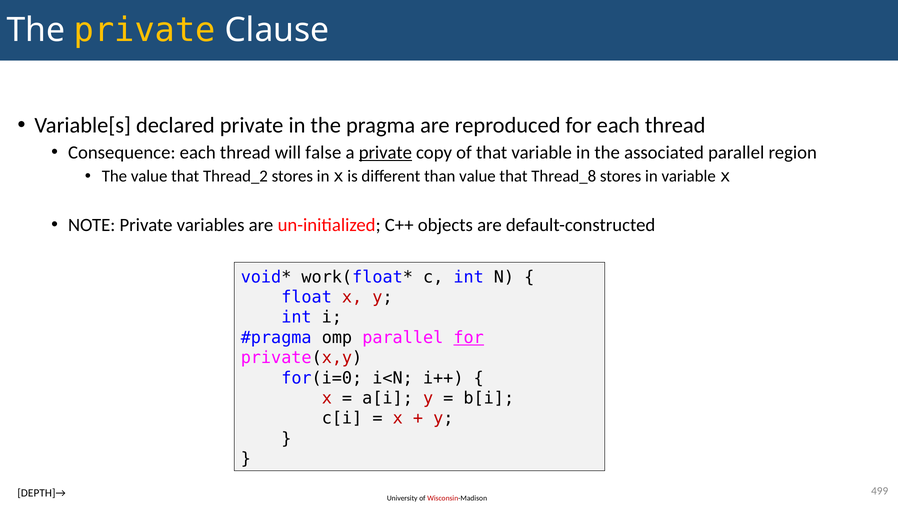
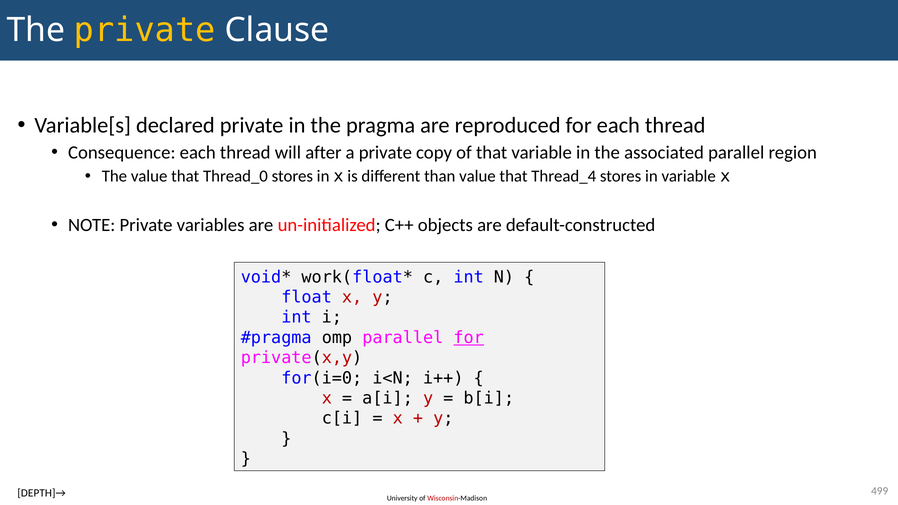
false: false -> after (323, 152)
private underline: present -> none (385, 152)
Thread_2: Thread_2 -> Thread_0 (235, 176)
Thread_8: Thread_8 -> Thread_4 (564, 176)
